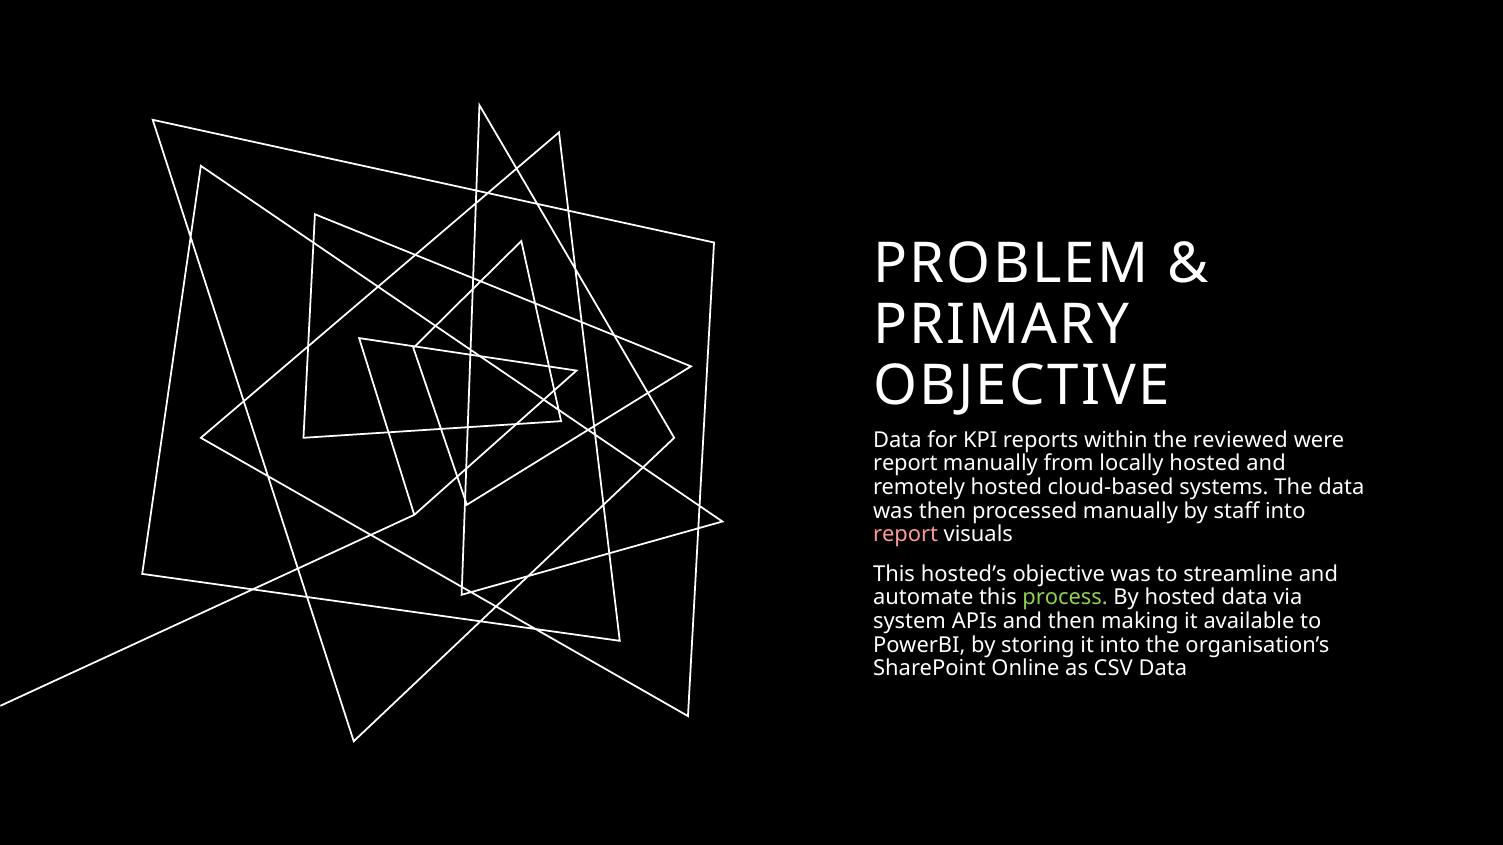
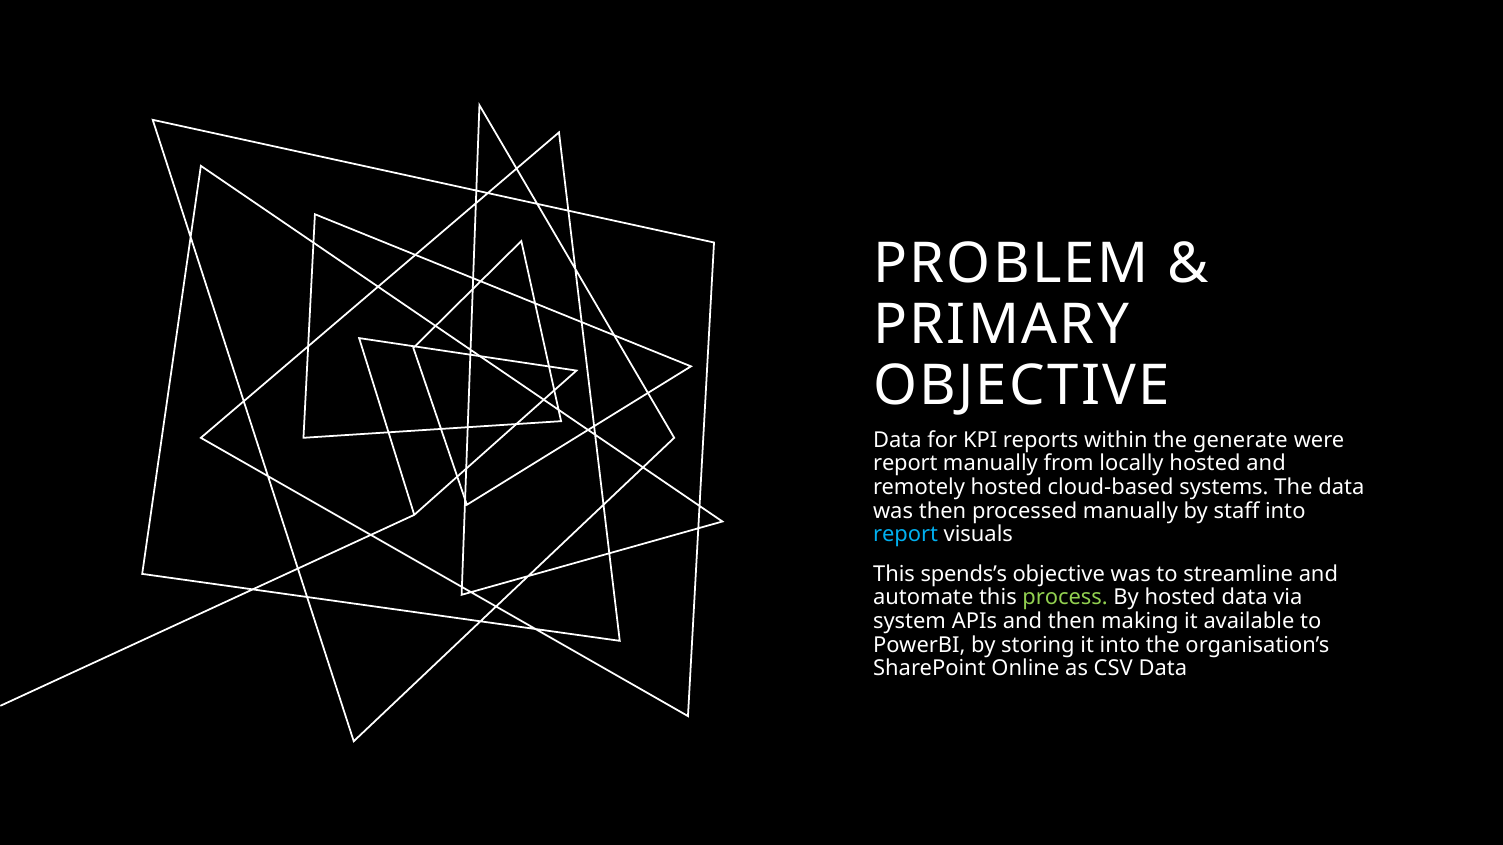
reviewed: reviewed -> generate (1240, 440)
report colour: pink -> light blue (906, 535)
hosted’s: hosted’s -> spends’s (964, 574)
